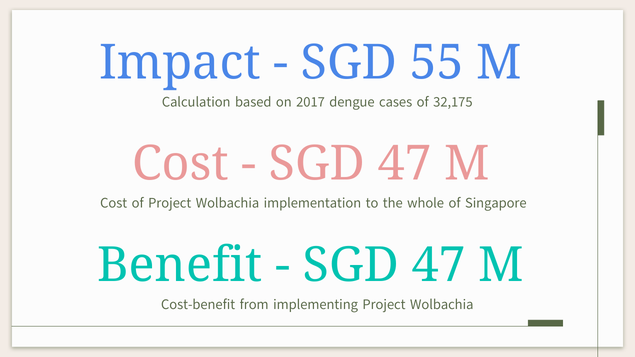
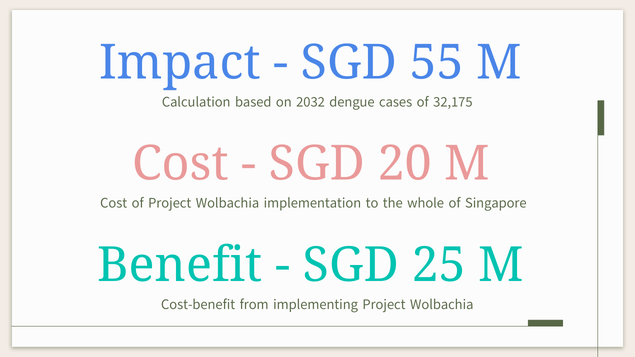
2017: 2017 -> 2032 (311, 102)
47: 47 -> 20 (405, 164)
47: 47 -> 25 (439, 265)
